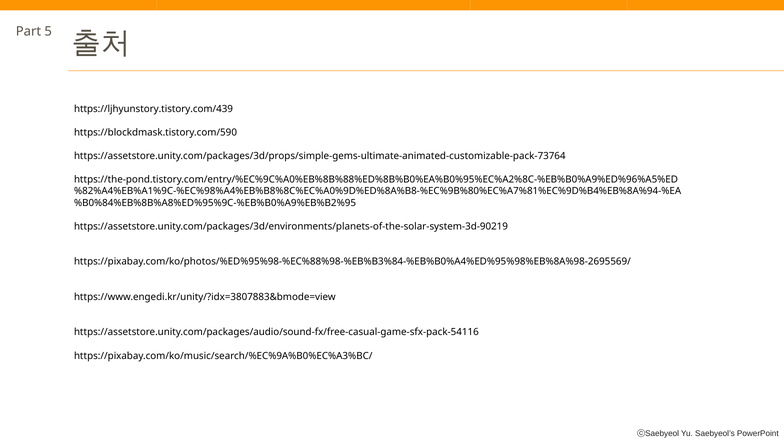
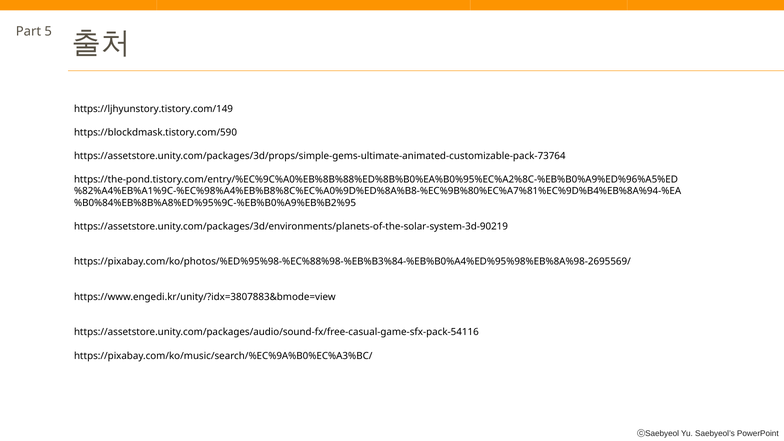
https://ljhyunstory.tistory.com/439: https://ljhyunstory.tistory.com/439 -> https://ljhyunstory.tistory.com/149 (154, 109)
